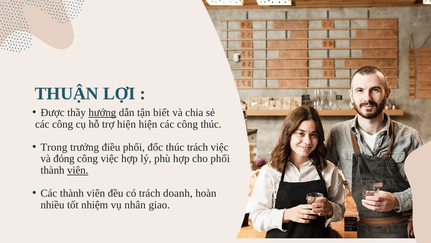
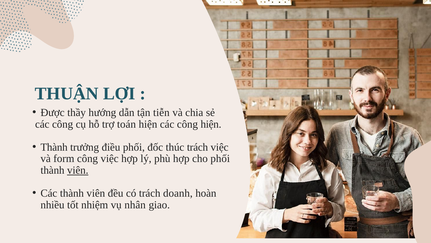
hướng underline: present -> none (102, 112)
biết: biết -> tiễn (161, 112)
trợ hiện: hiện -> toán (126, 124)
công thúc: thúc -> hiện (211, 124)
Trong: Trong -> Thành (54, 147)
đóng: đóng -> form (64, 158)
